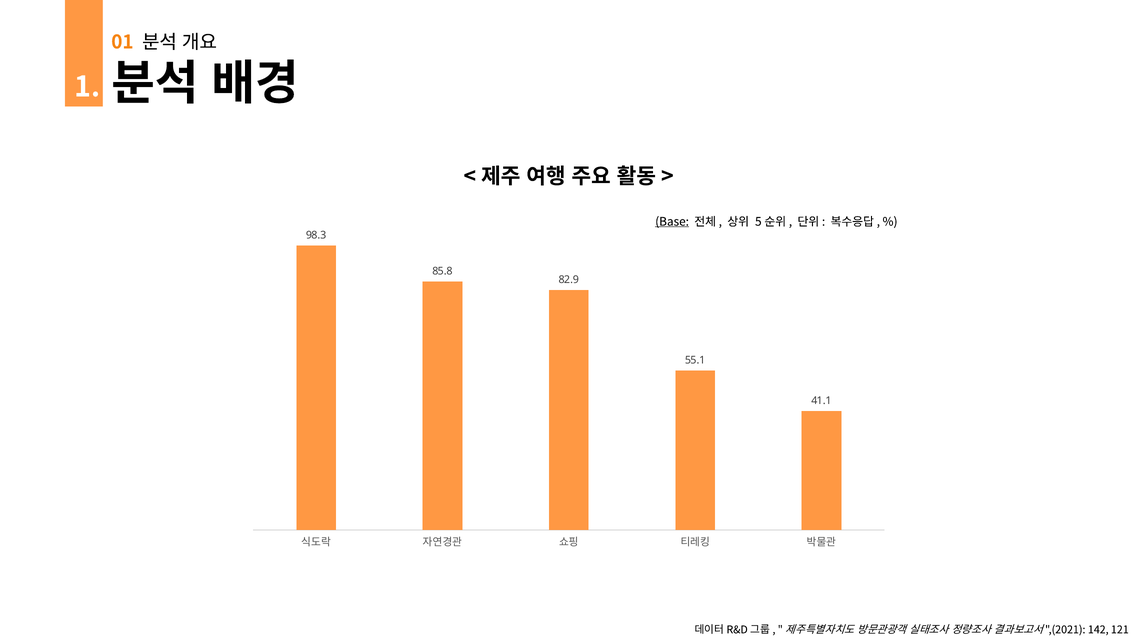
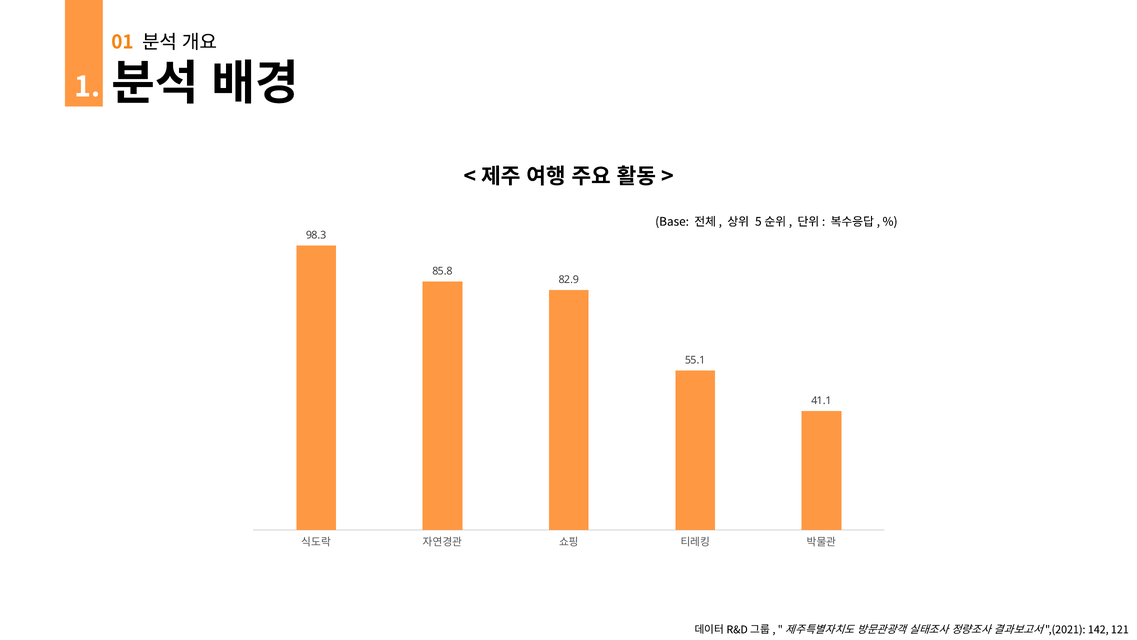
Base underline: present -> none (672, 222)
